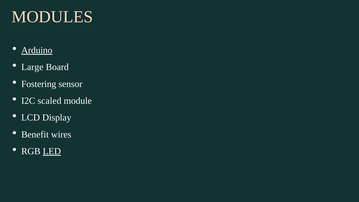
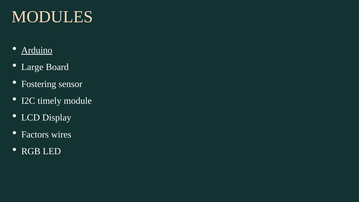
scaled: scaled -> timely (50, 101)
Benefit: Benefit -> Factors (35, 134)
LED underline: present -> none (52, 151)
